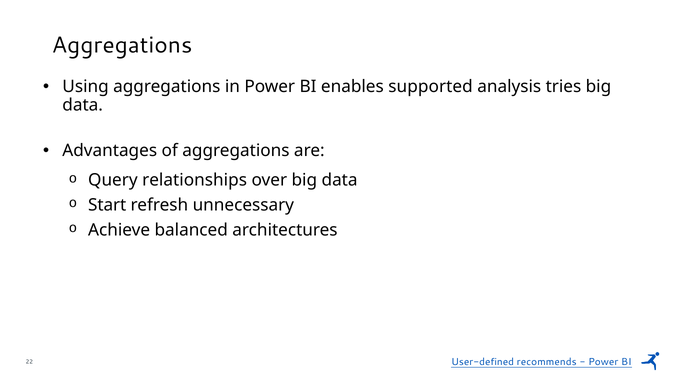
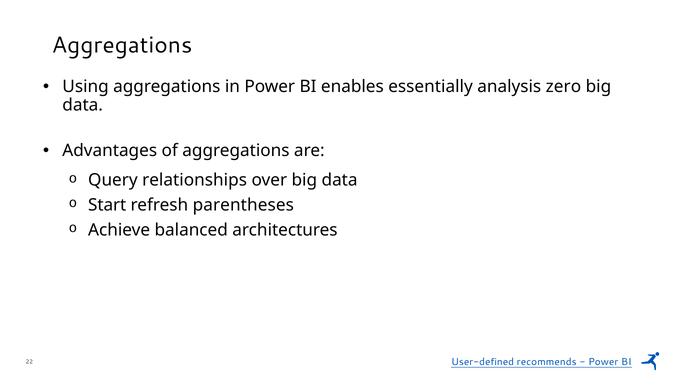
supported: supported -> essentially (431, 87)
tries: tries -> zero (563, 87)
unnecessary: unnecessary -> parentheses (243, 205)
